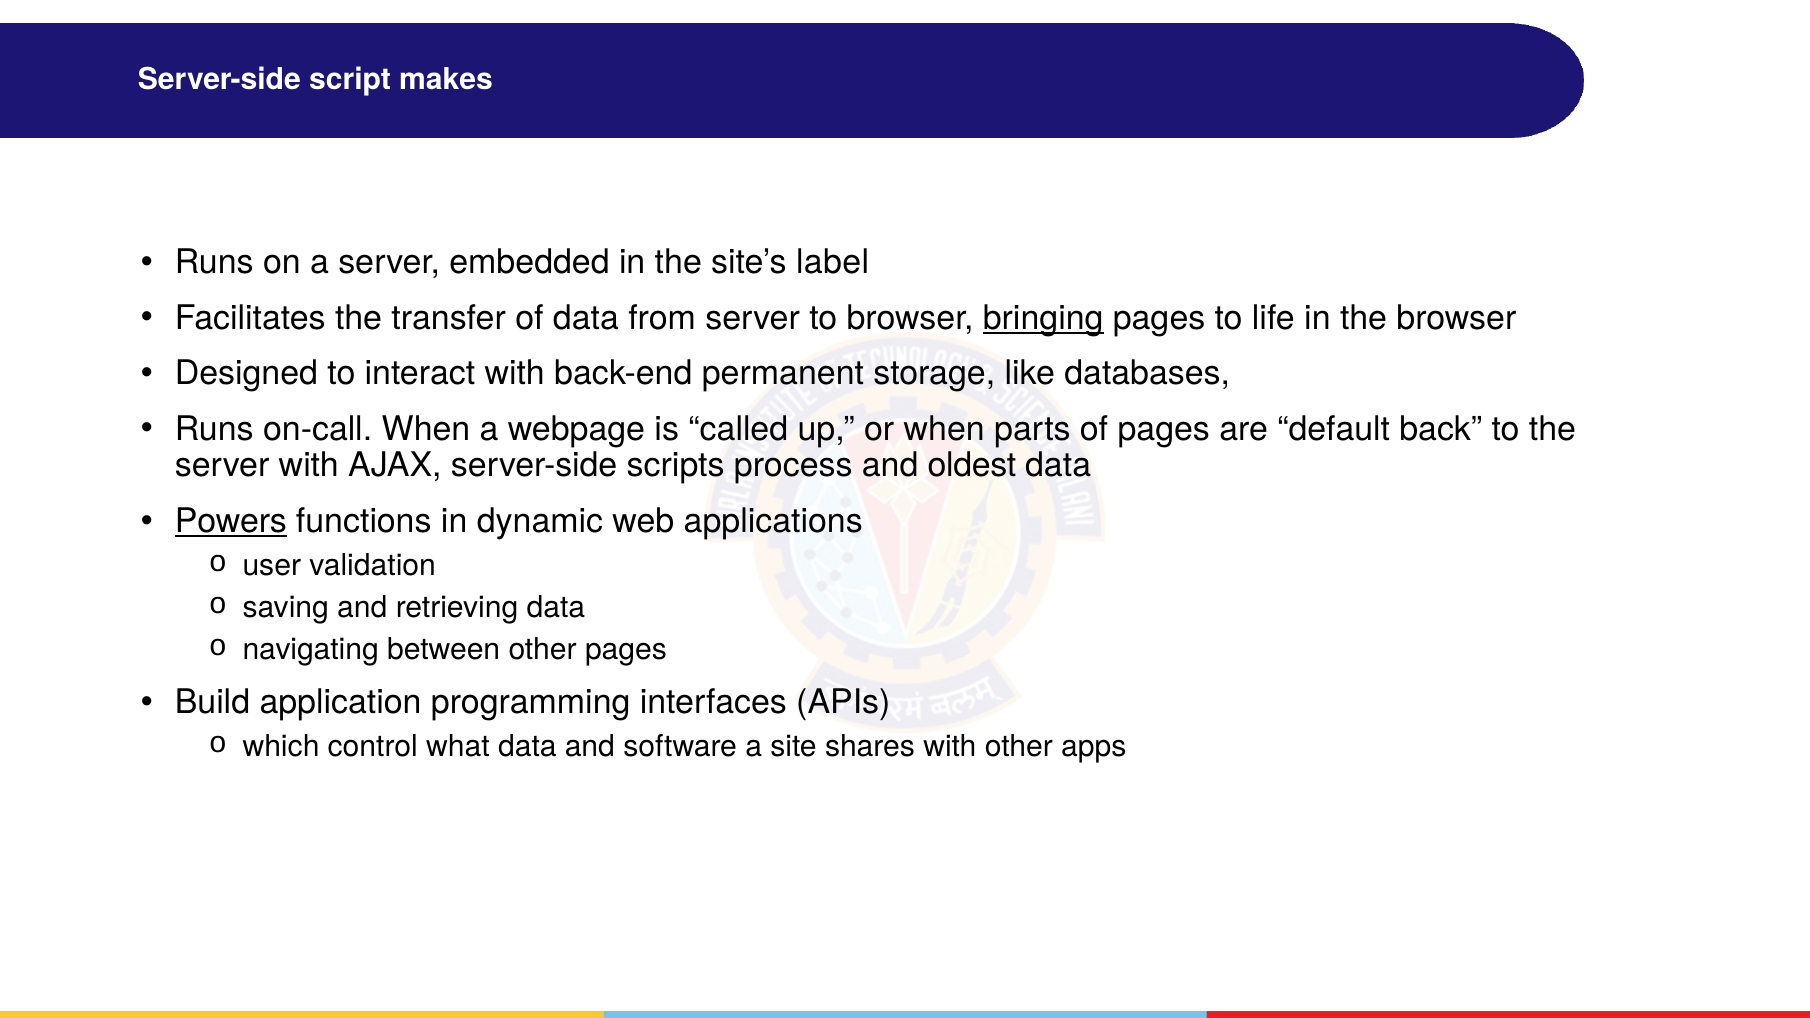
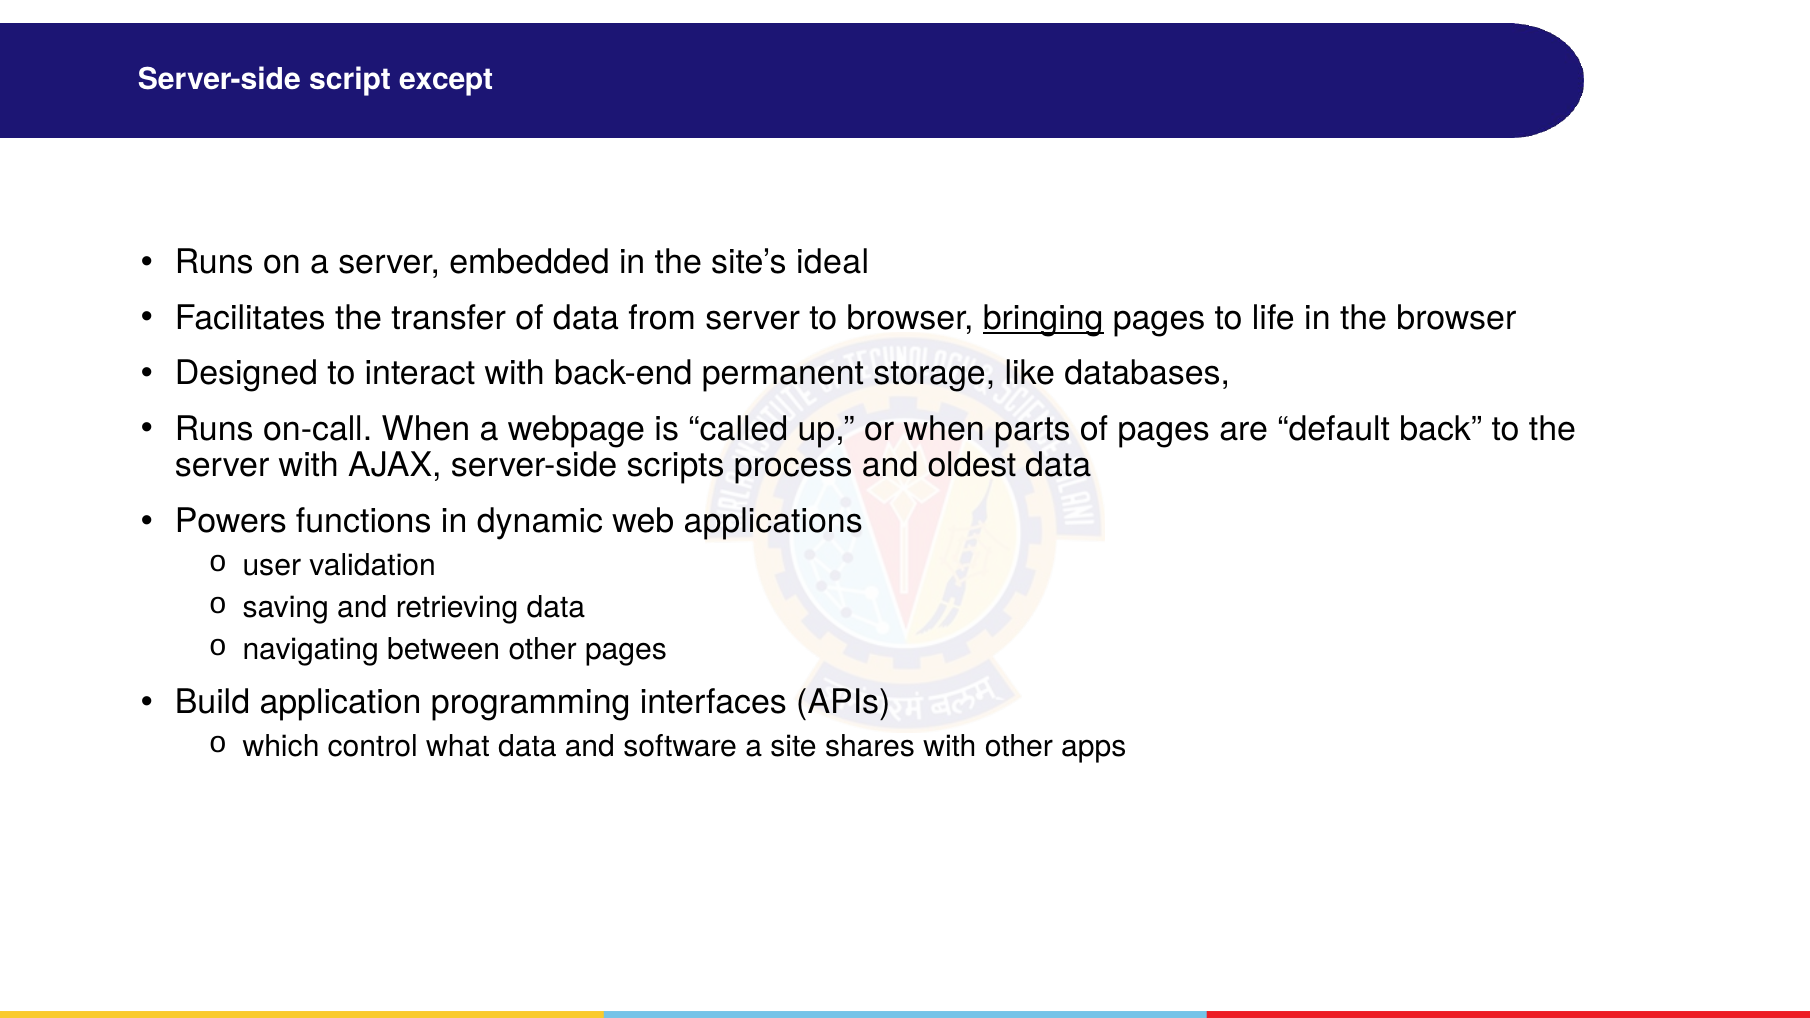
makes: makes -> except (446, 79)
label: label -> ideal (833, 262)
Powers underline: present -> none (231, 521)
